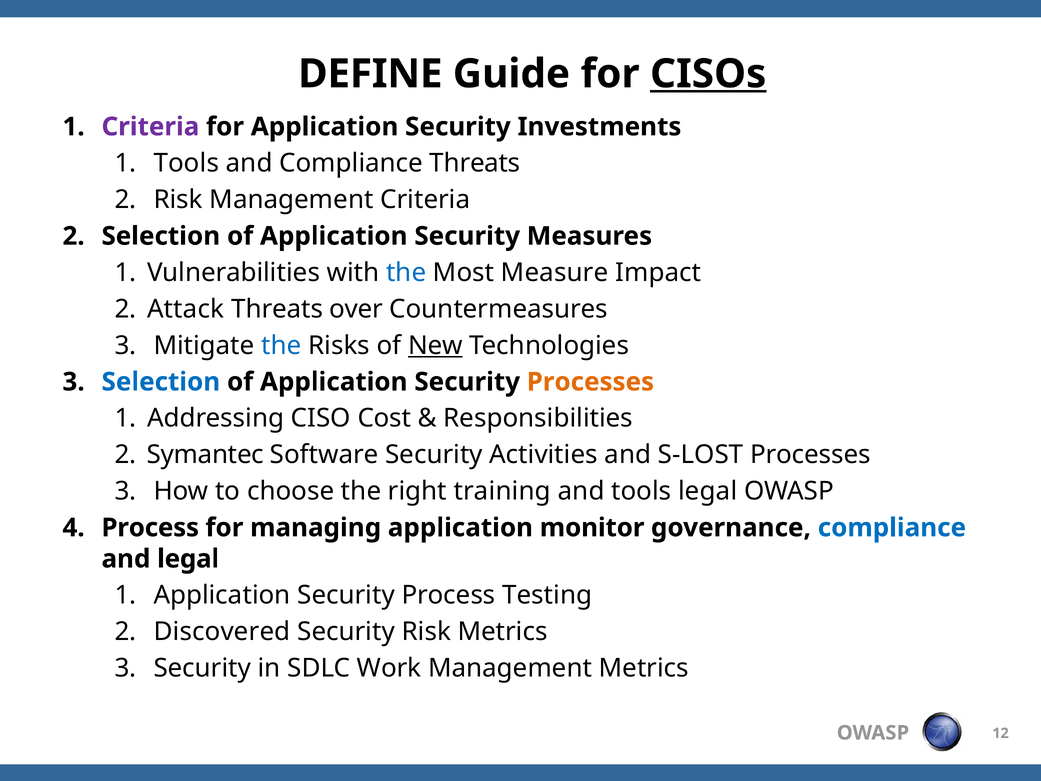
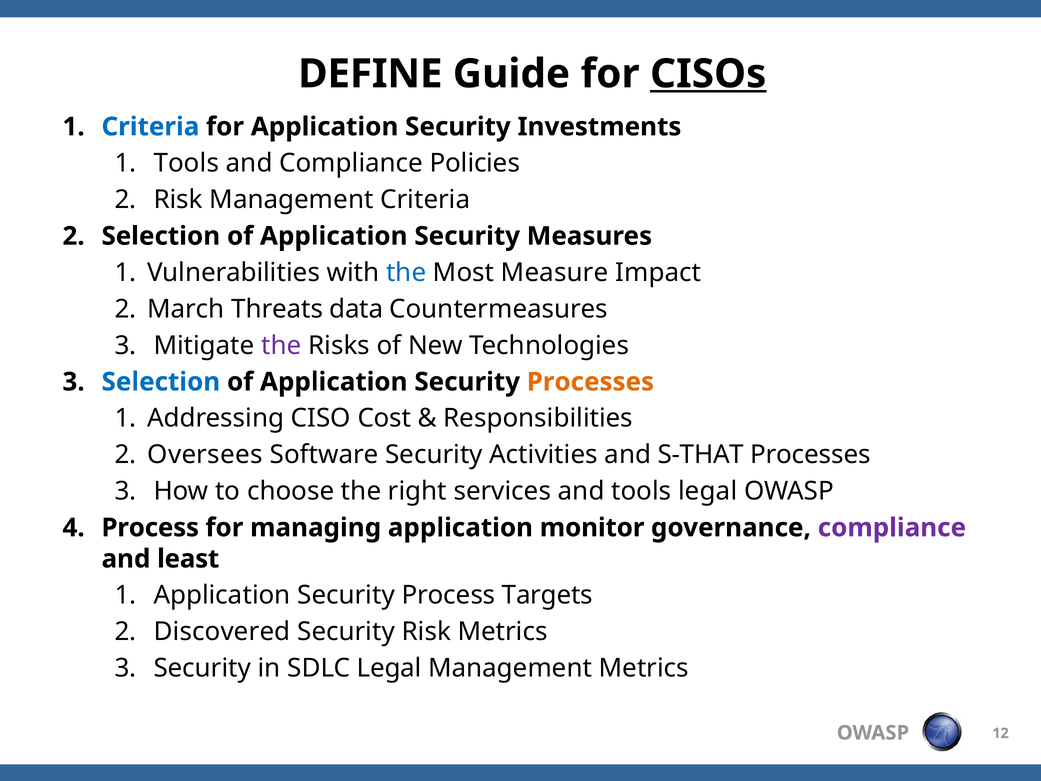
Criteria colour: purple -> blue (150, 127)
Compliance Threats: Threats -> Policies (475, 163)
Attack: Attack -> March (186, 309)
over: over -> data (356, 309)
the colour: blue -> purple (281, 345)
New underline: present -> none (435, 345)
Symantec: Symantec -> Oversees (205, 455)
S-LOST: S-LOST -> S-THAT (701, 455)
training: training -> services (502, 491)
compliance colour: blue -> purple (892, 528)
and legal: legal -> least (188, 559)
Testing: Testing -> Targets (547, 595)
SDLC Work: Work -> Legal (389, 668)
